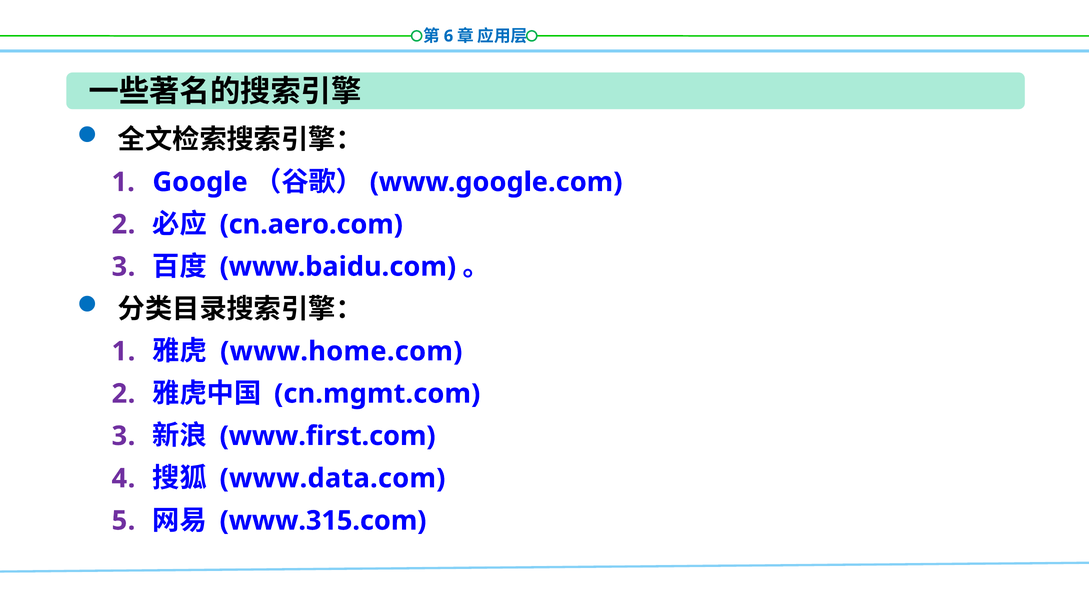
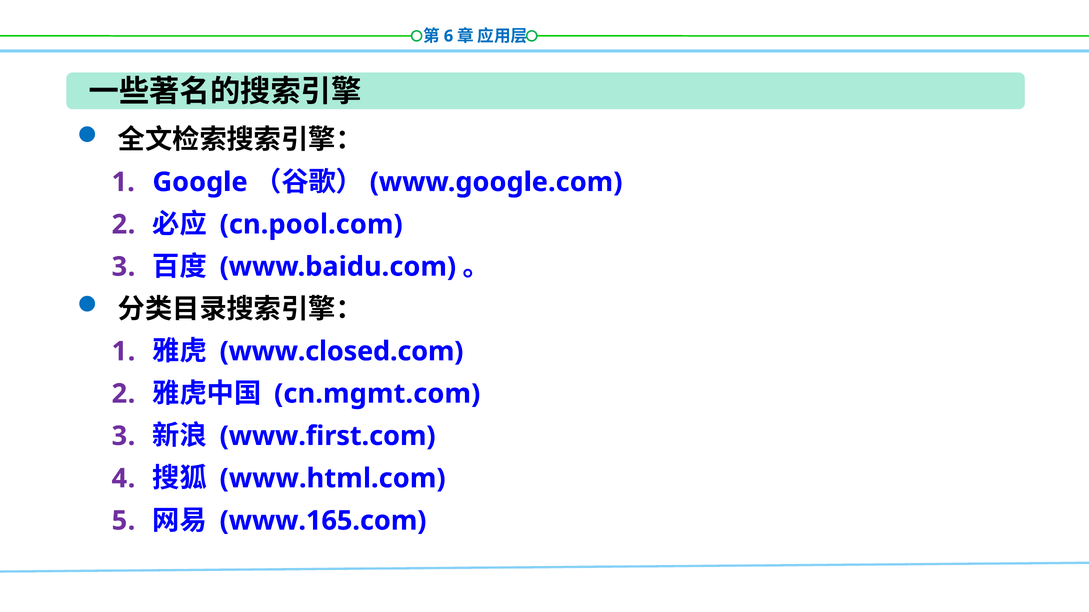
cn.aero.com: cn.aero.com -> cn.pool.com (311, 225)
www.home.com: www.home.com -> www.closed.com (342, 352)
www.data.com: www.data.com -> www.html.com (333, 479)
www.315.com: www.315.com -> www.165.com (323, 521)
